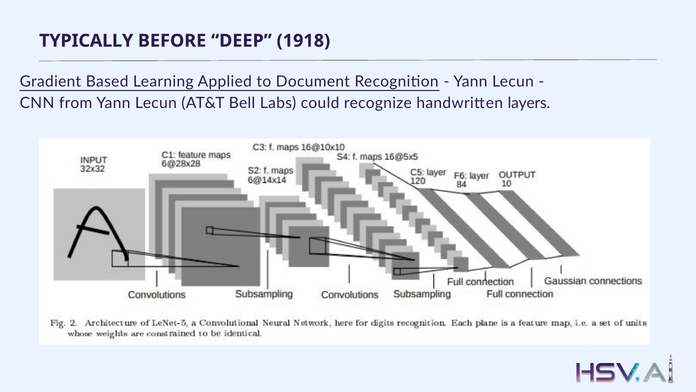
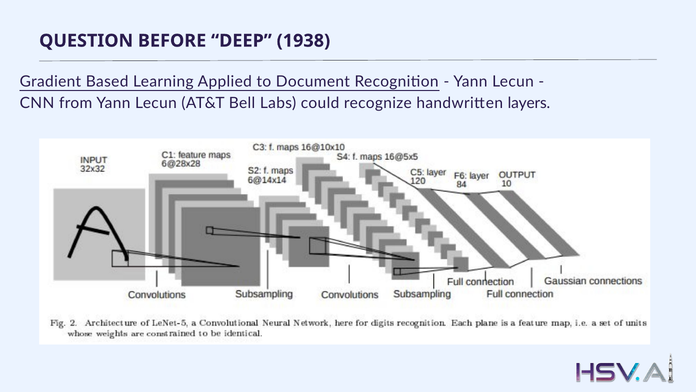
TYPICALLY: TYPICALLY -> QUESTION (86, 41)
1918: 1918 -> 1938 (303, 41)
